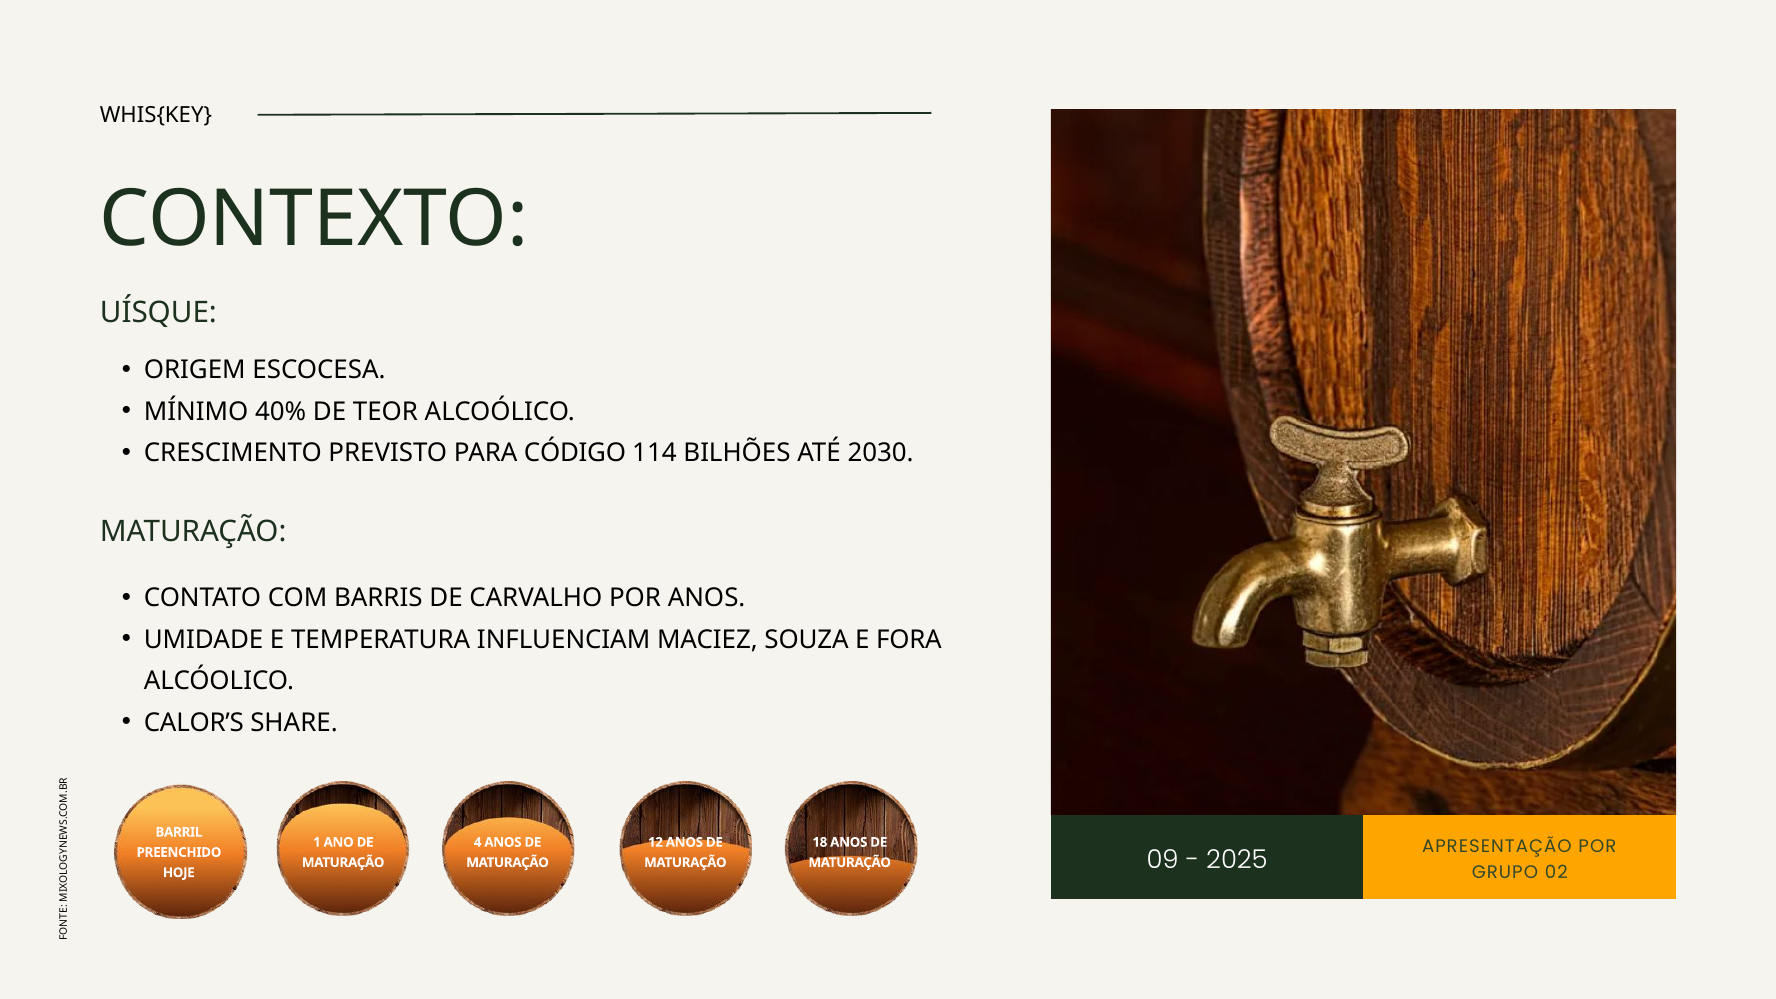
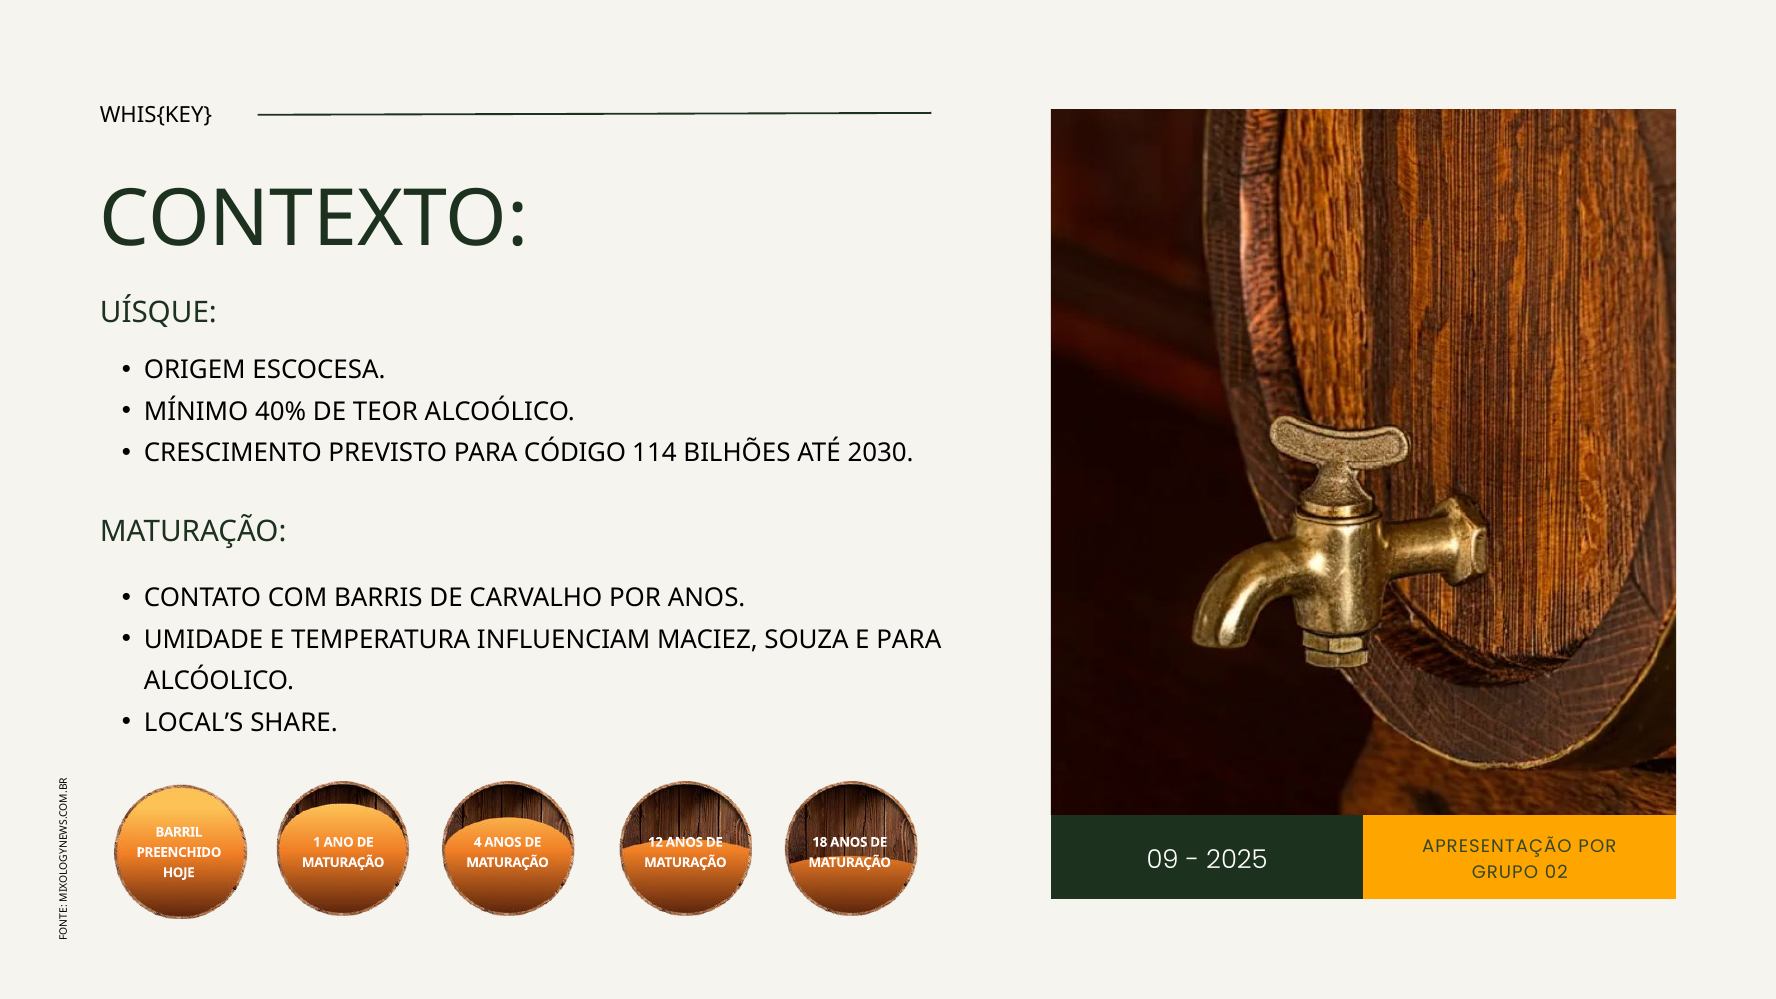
E FORA: FORA -> PARA (909, 640)
CALOR’S: CALOR’S -> LOCAL’S (194, 723)
